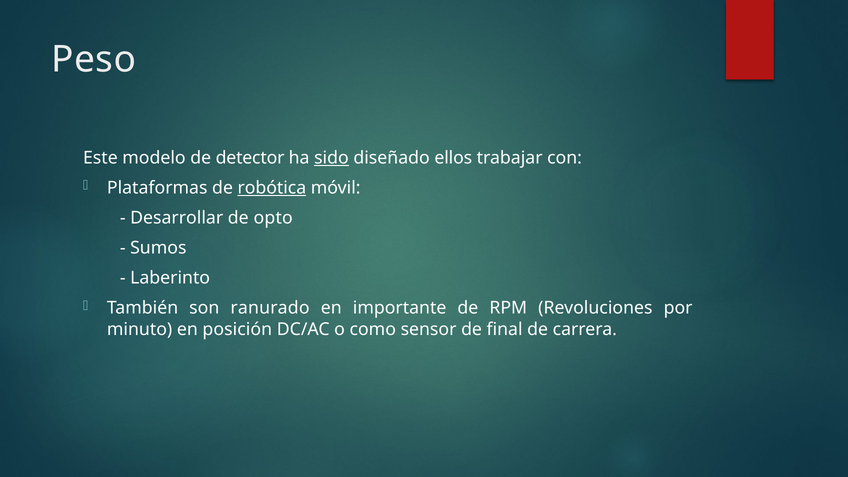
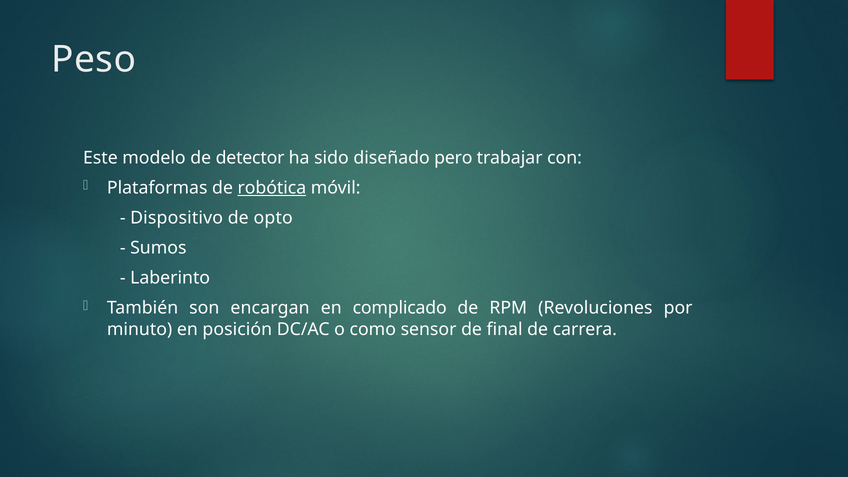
sido underline: present -> none (331, 158)
ellos: ellos -> pero (453, 158)
Desarrollar: Desarrollar -> Dispositivo (177, 218)
ranurado: ranurado -> encargan (270, 308)
importante: importante -> complicado (400, 308)
